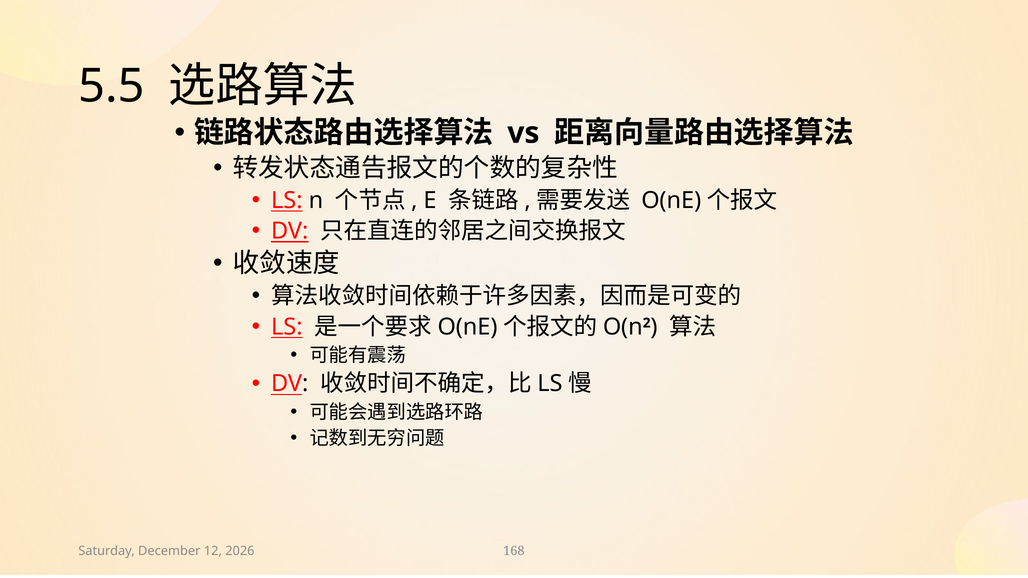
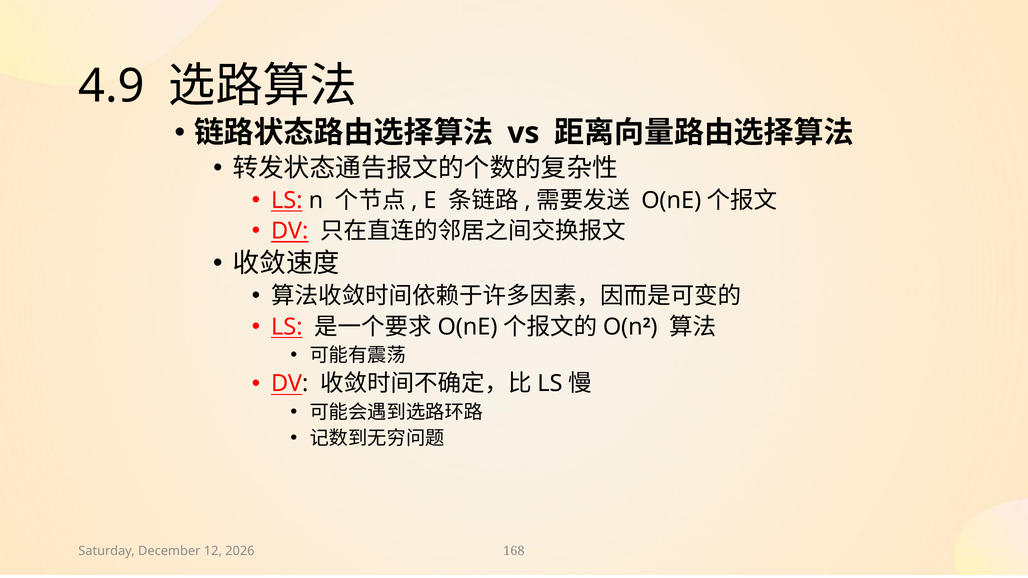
5.5: 5.5 -> 4.9 (112, 86)
